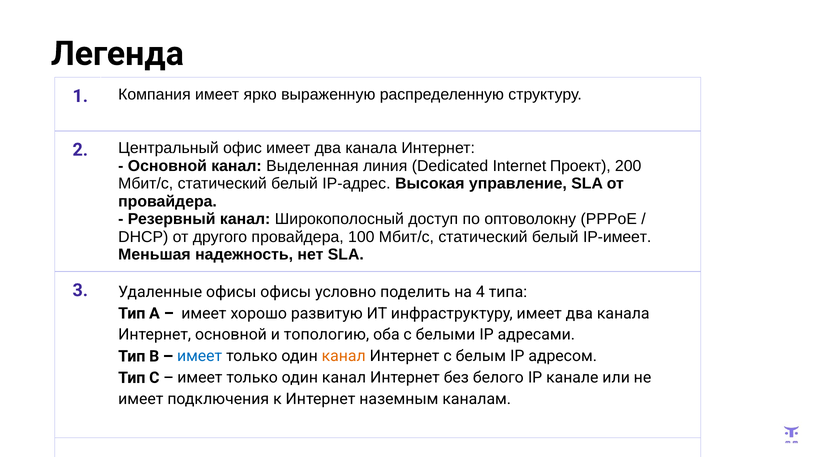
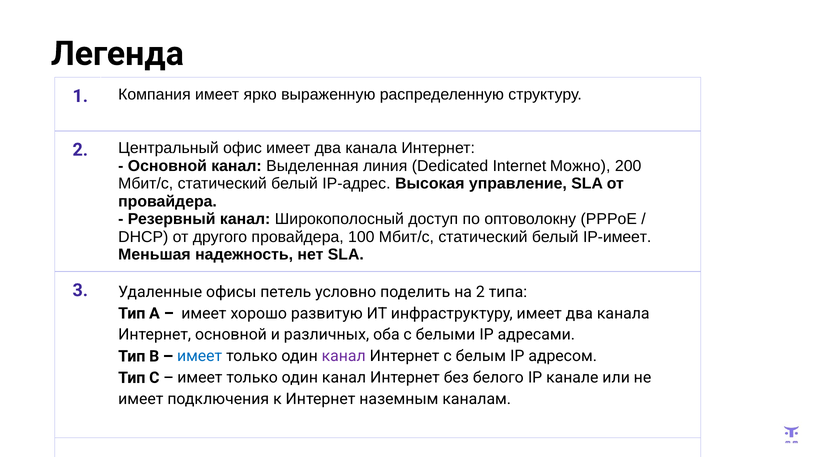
Проект: Проект -> Можно (580, 166)
офисы офисы: офисы -> петель (286, 292)
на 4: 4 -> 2 (480, 292)
топологию: топологию -> различных (326, 335)
канал colour: orange -> purple (344, 356)
